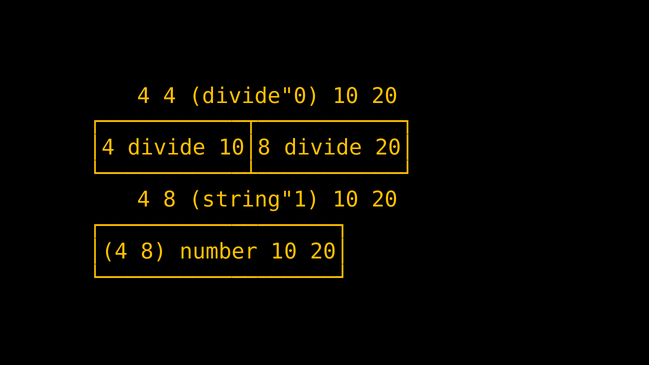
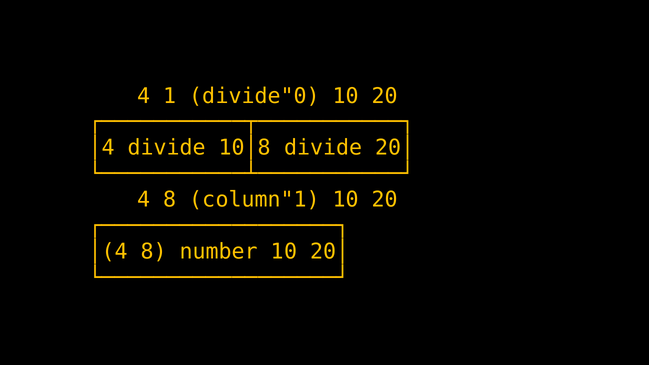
4 4: 4 -> 1 (170, 96)
string"1: string"1 -> column"1 (255, 200)
